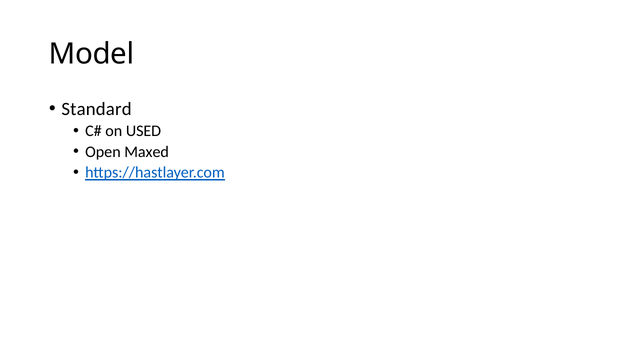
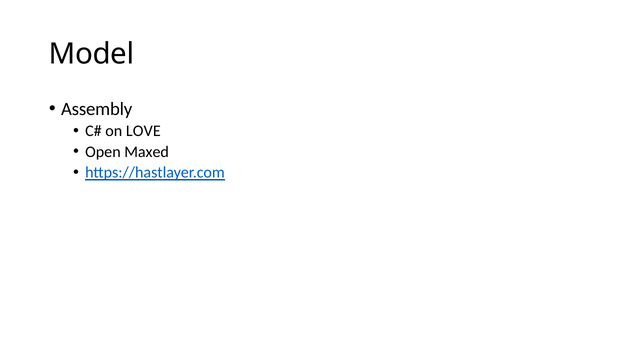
Standard: Standard -> Assembly (97, 109)
USED: USED -> LOVE (143, 131)
